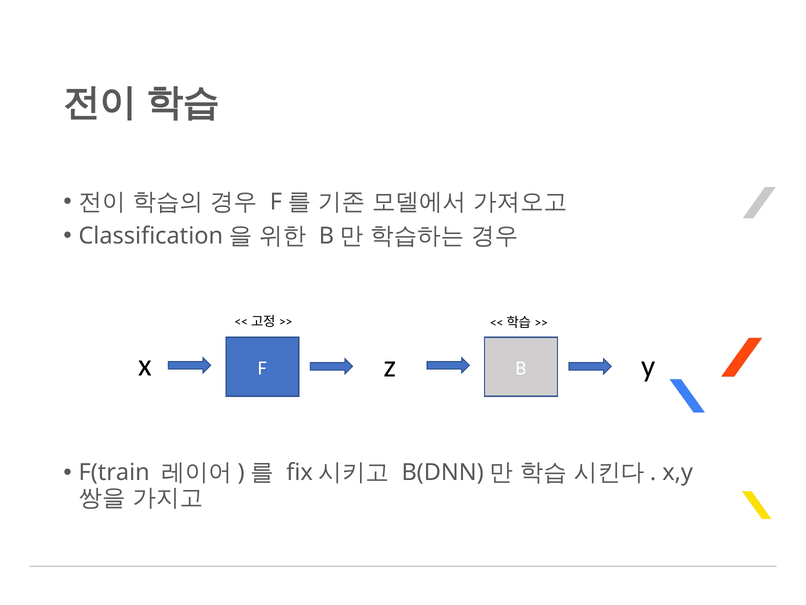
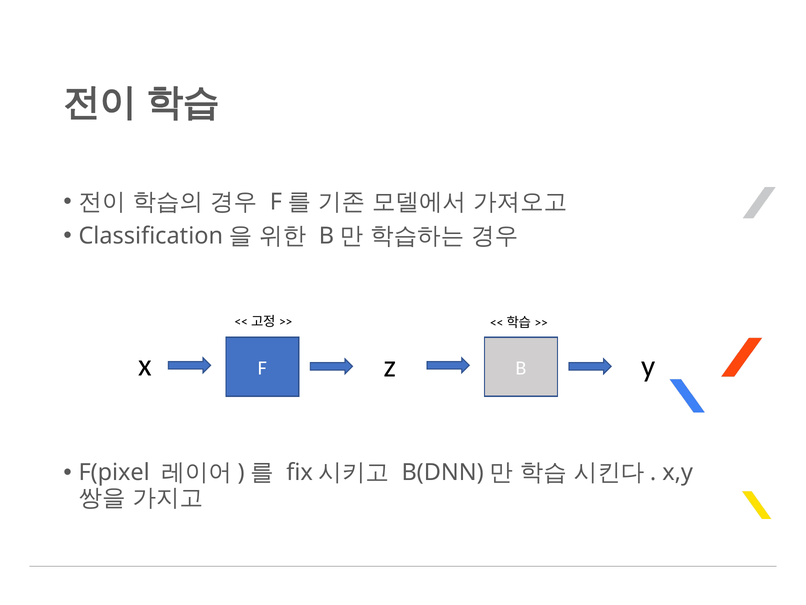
F(train: F(train -> F(pixel (114, 472)
